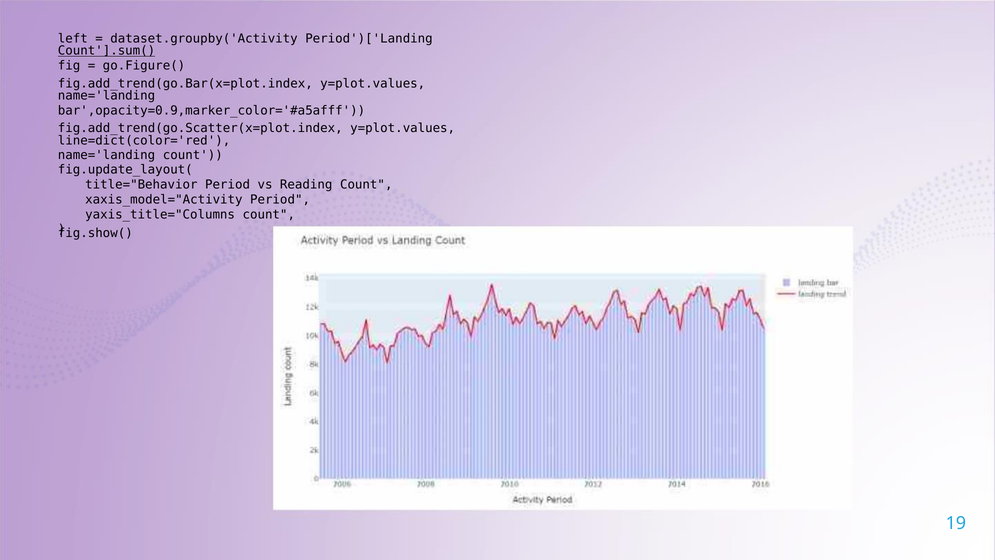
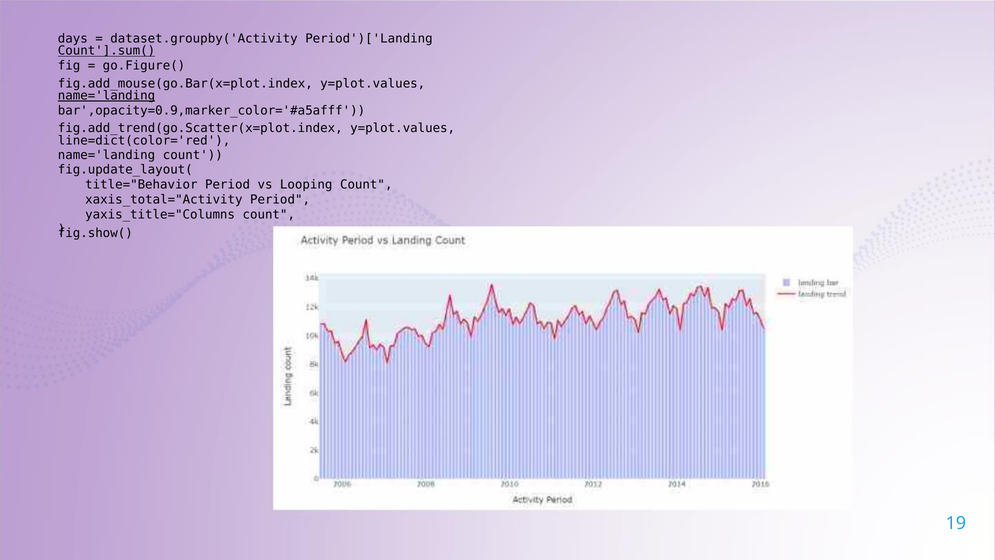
left: left -> days (73, 39)
fig.add_trend(go.Bar(x=plot.index: fig.add_trend(go.Bar(x=plot.index -> fig.add_mouse(go.Bar(x=plot.index (185, 84)
name='landing underline: none -> present (107, 96)
Reading: Reading -> Looping (306, 184)
xaxis_model="Activity: xaxis_model="Activity -> xaxis_total="Activity (164, 199)
